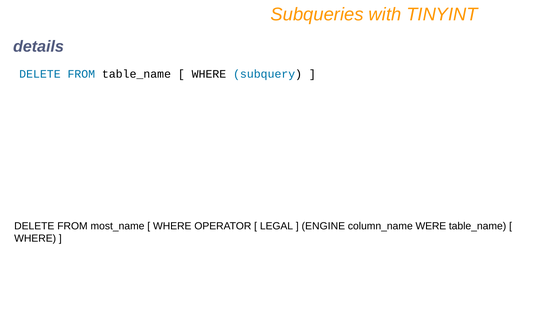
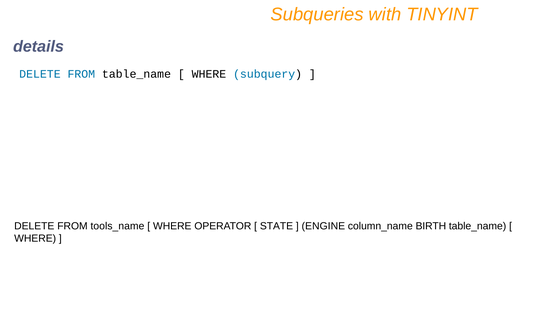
most_name: most_name -> tools_name (117, 226)
LEGAL: LEGAL -> STATE (276, 226)
WERE: WERE -> BIRTH (431, 226)
